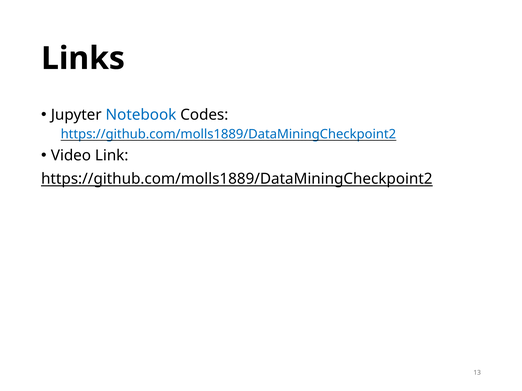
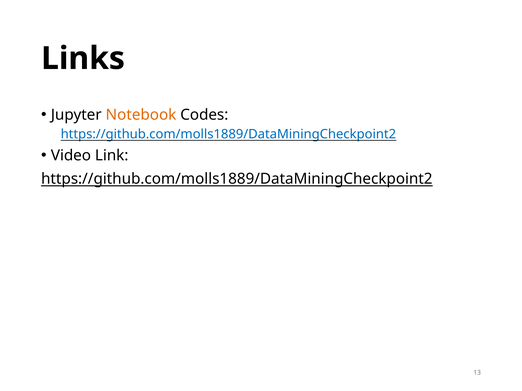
Notebook colour: blue -> orange (141, 115)
